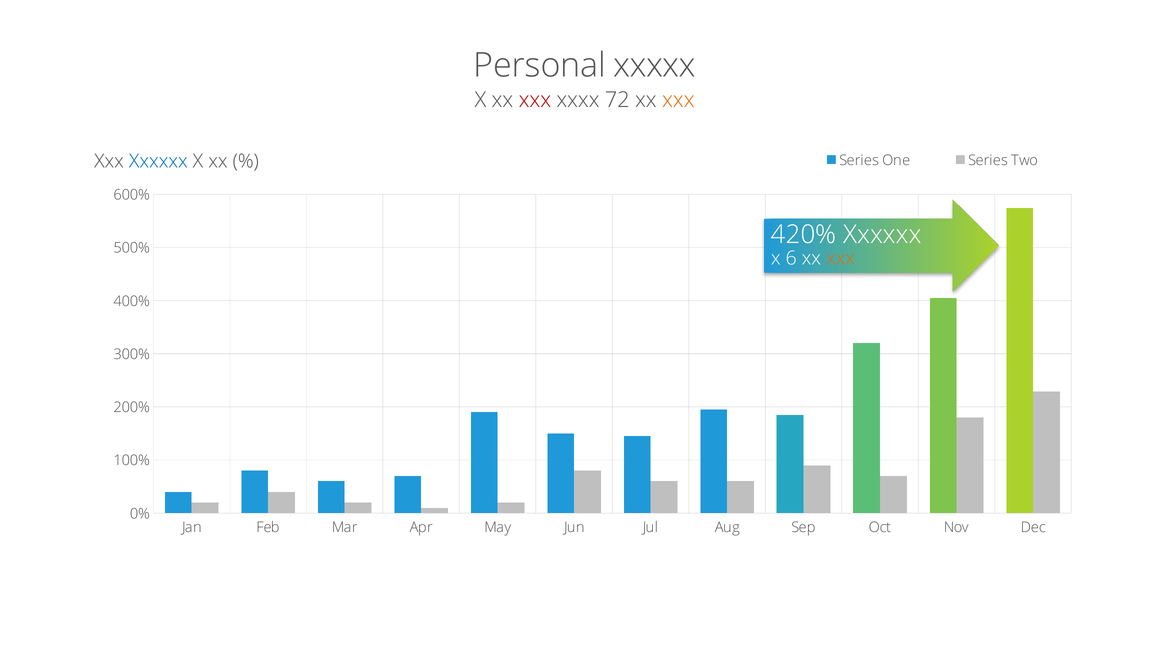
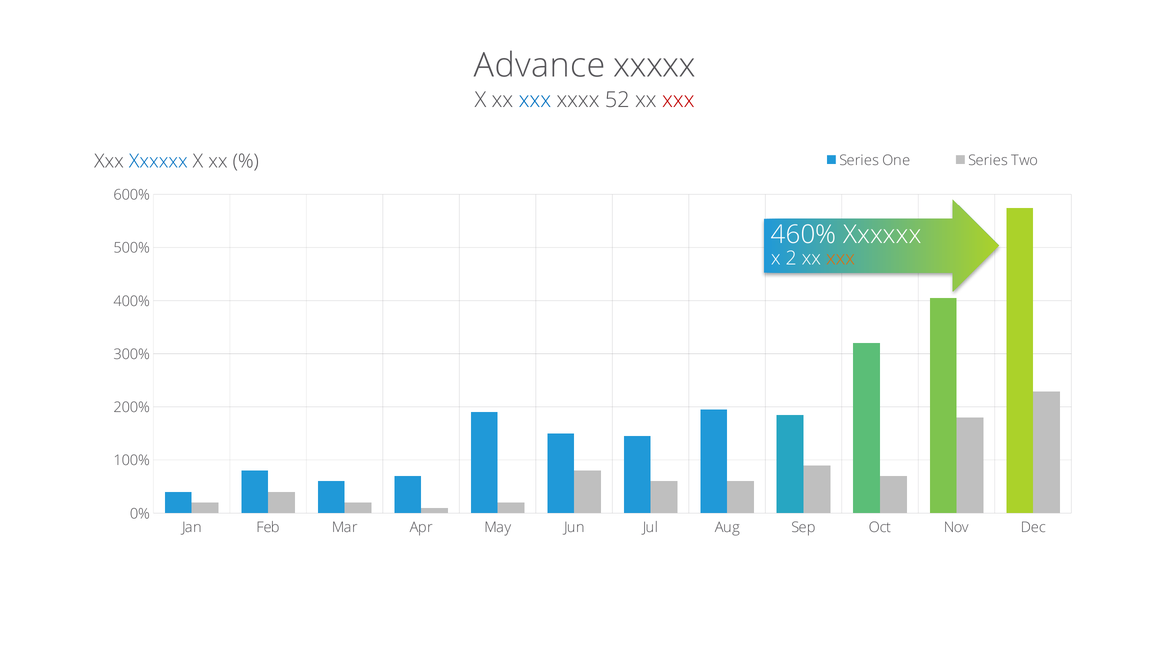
Personal: Personal -> Advance (540, 65)
xxx colour: red -> blue (535, 100)
72: 72 -> 52 (617, 100)
xxx colour: orange -> red (678, 100)
420%: 420% -> 460% (804, 235)
6: 6 -> 2 (791, 258)
